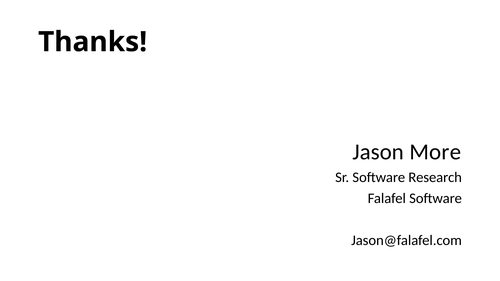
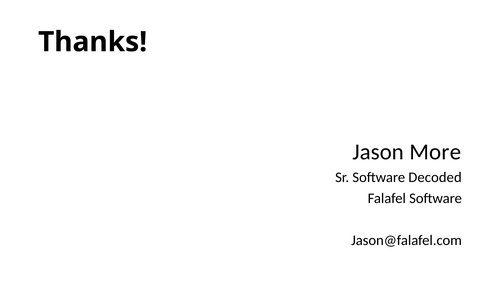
Research: Research -> Decoded (435, 178)
